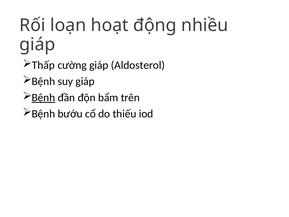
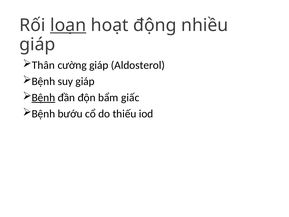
loạn underline: none -> present (68, 25)
Thấp: Thấp -> Thân (43, 65)
trên: trên -> giấc (130, 97)
